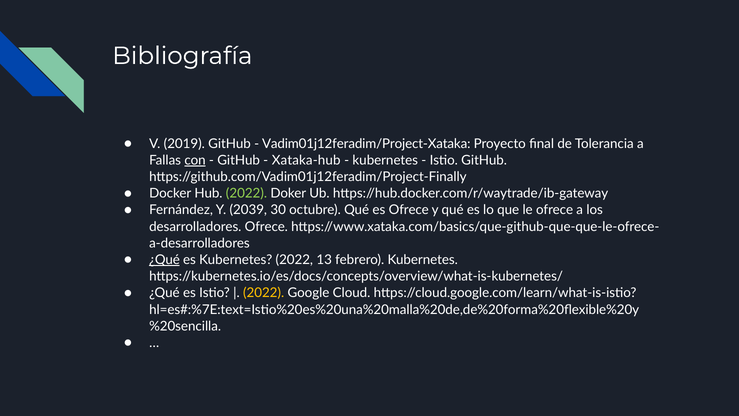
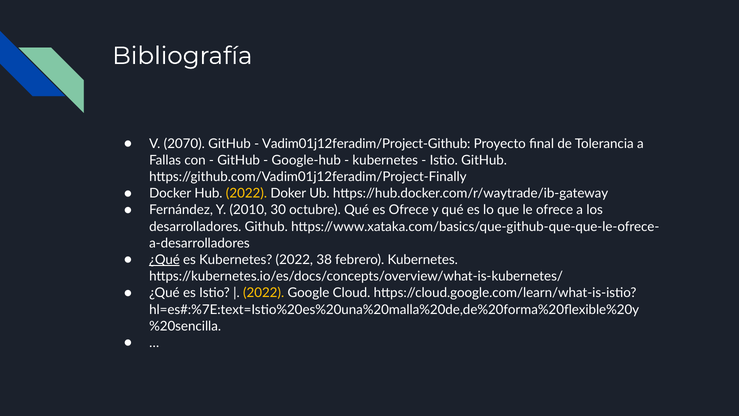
2019: 2019 -> 2070 (184, 144)
Vadim01j12feradim/Project-Xataka: Vadim01j12feradim/Project-Xataka -> Vadim01j12feradim/Project-Github (366, 144)
con underline: present -> none (195, 160)
Xataka-hub: Xataka-hub -> Google-hub (306, 160)
2022 colour: light green -> yellow (246, 193)
2039: 2039 -> 2010 (248, 210)
desarrolladores Ofrece: Ofrece -> Github (266, 226)
13: 13 -> 38 (324, 260)
